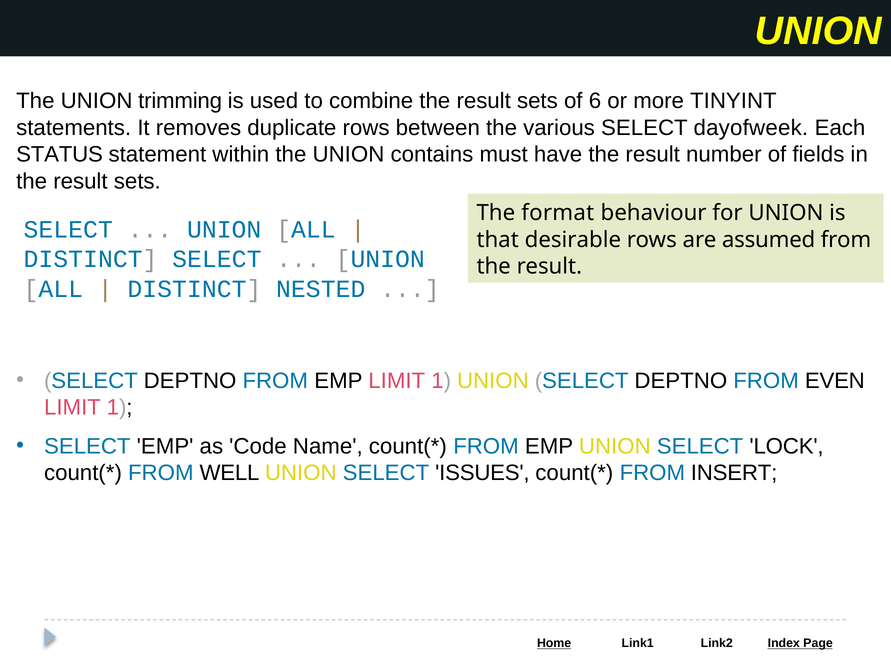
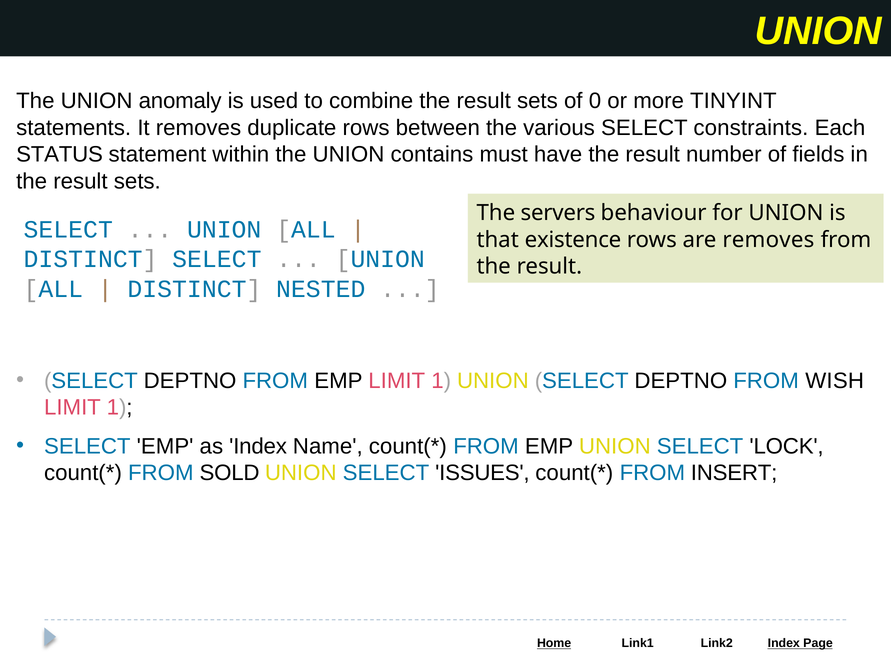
trimming: trimming -> anomaly (180, 101)
6: 6 -> 0 (595, 101)
dayofweek: dayofweek -> constraints (751, 128)
format: format -> servers (558, 213)
desirable: desirable -> existence (573, 239)
are assumed: assumed -> removes (768, 239)
EVEN: EVEN -> WISH (835, 380)
as Code: Code -> Index (258, 446)
WELL: WELL -> SOLD (230, 472)
